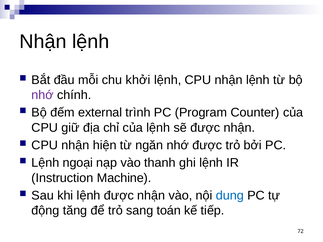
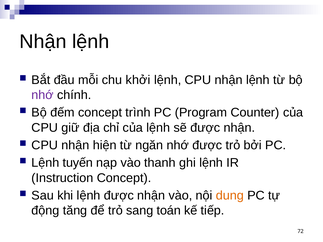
đếm external: external -> concept (100, 113)
ngoại: ngoại -> tuyến (78, 163)
Instruction Machine: Machine -> Concept (124, 178)
dung colour: blue -> orange (230, 196)
